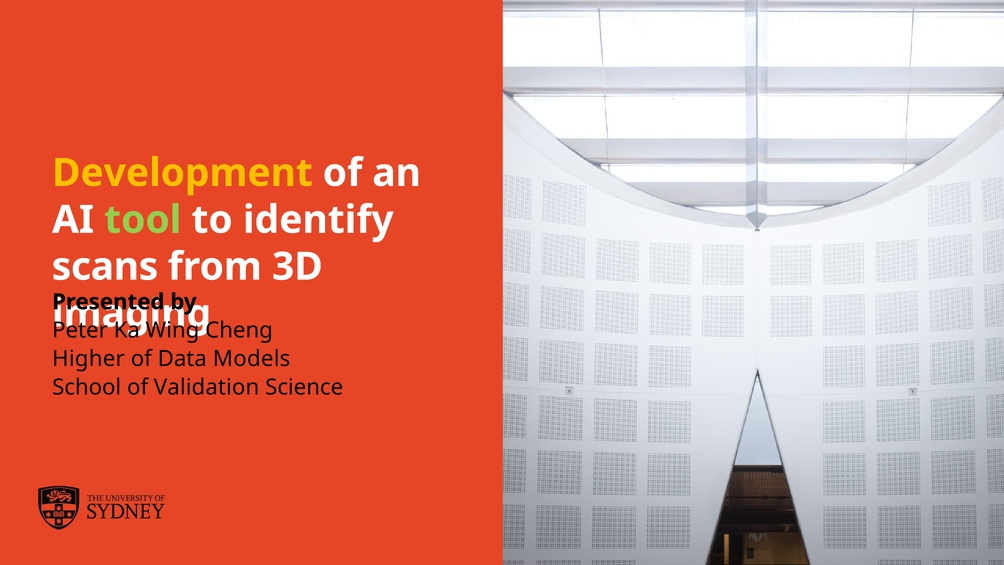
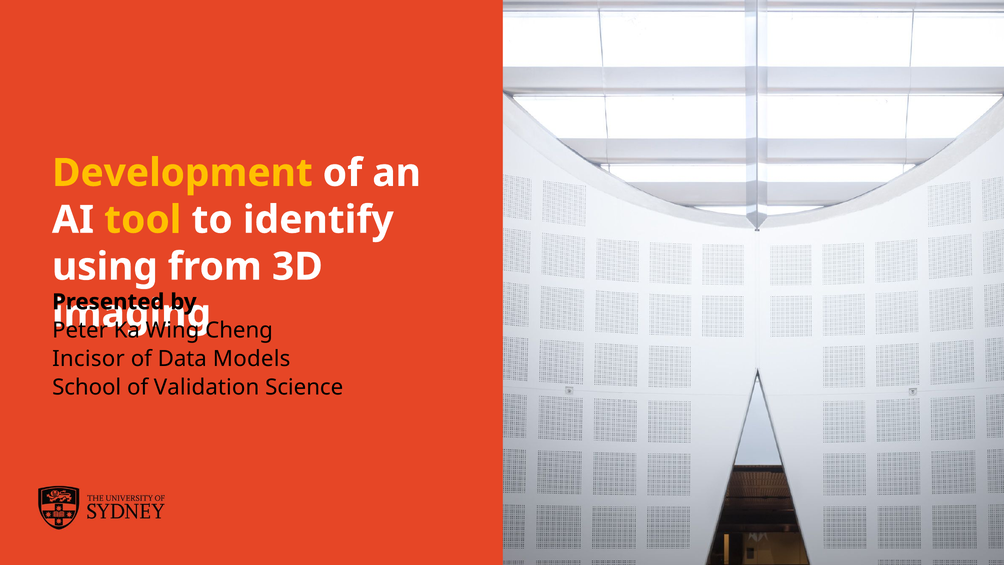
tool colour: light green -> yellow (143, 220)
scans: scans -> using (105, 267)
Higher: Higher -> Incisor (88, 359)
